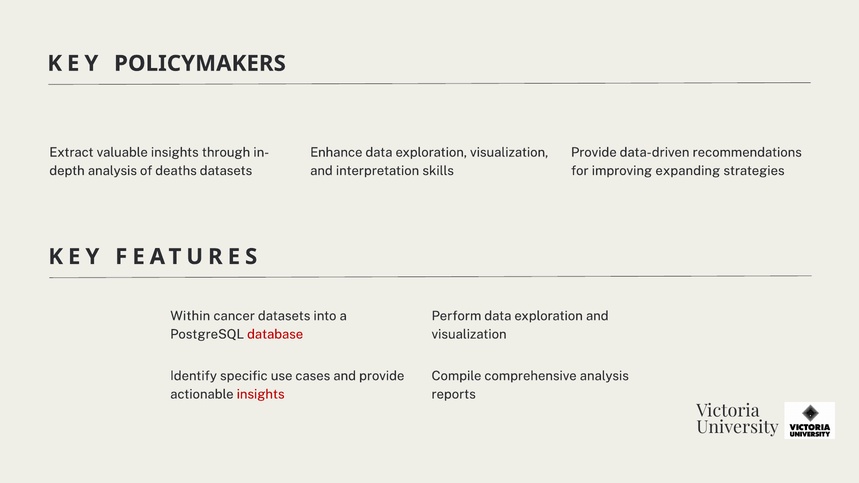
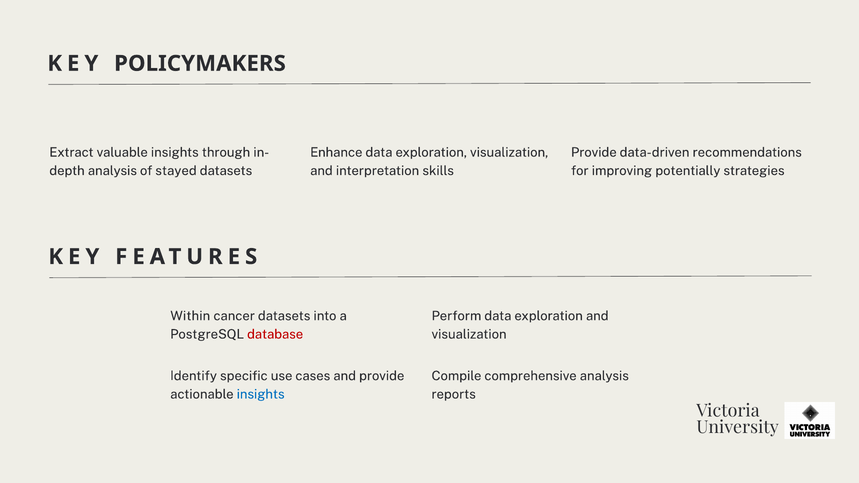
deaths: deaths -> stayed (176, 171)
expanding: expanding -> potentially (688, 171)
insights colour: red -> blue (261, 394)
